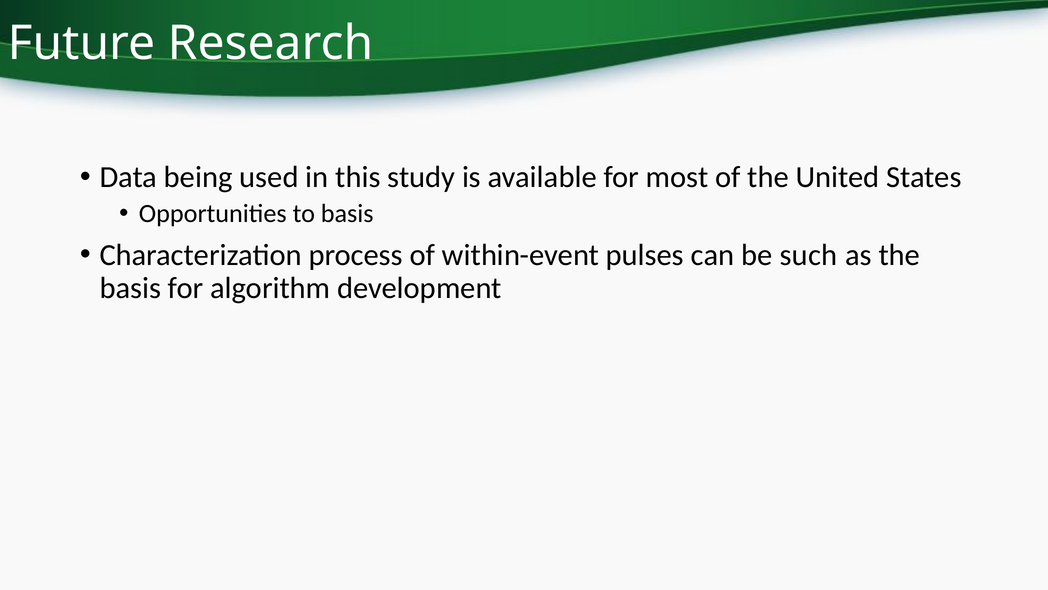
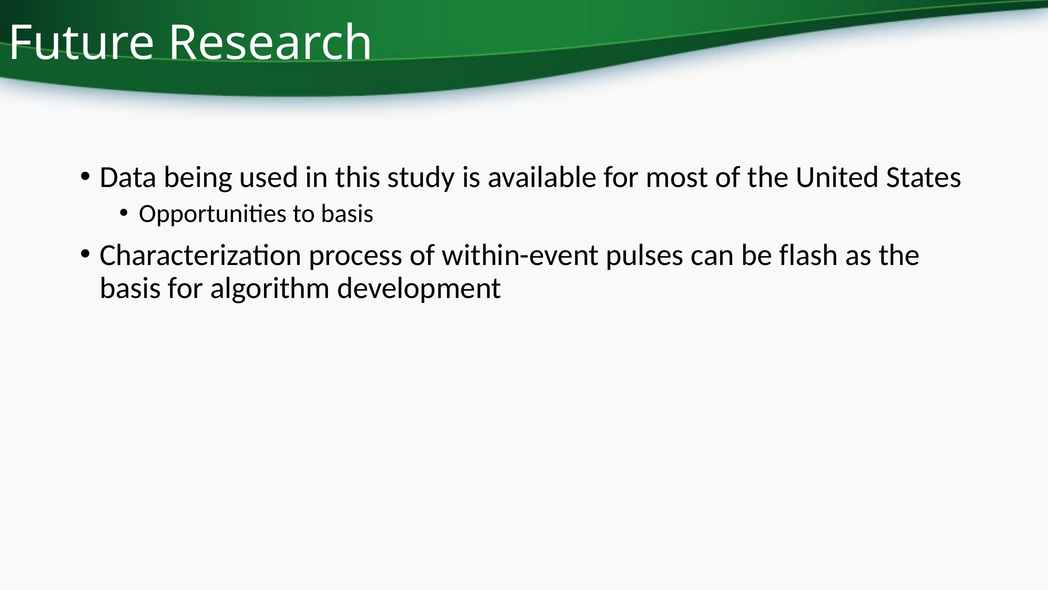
such: such -> flash (809, 255)
